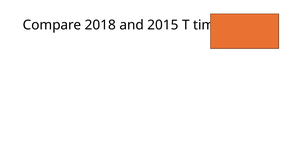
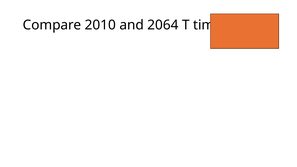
2018: 2018 -> 2010 (100, 25)
2015: 2015 -> 2064 (163, 25)
